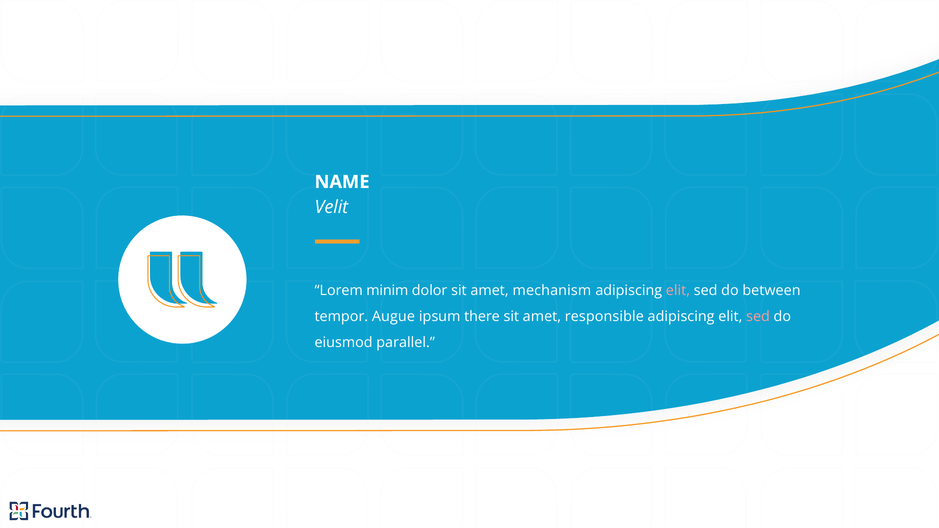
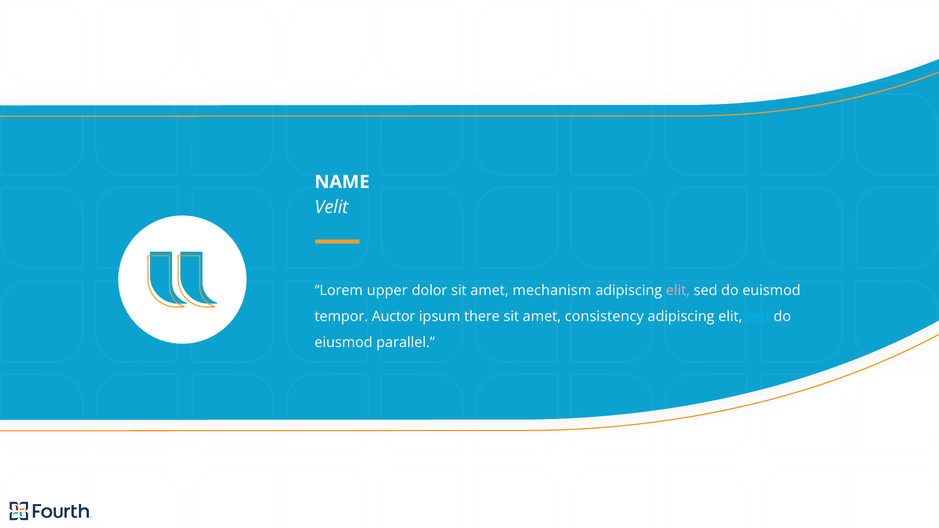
minim: minim -> upper (387, 291)
between: between -> euismod (771, 291)
Augue: Augue -> Auctor (394, 317)
responsible: responsible -> consistency (604, 317)
sed colour: pink -> light blue (758, 317)
